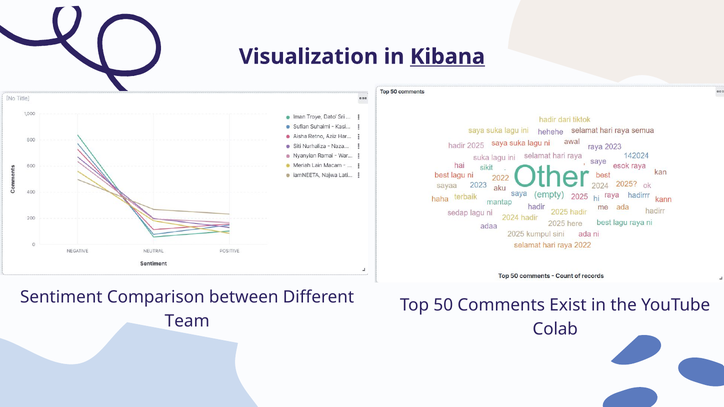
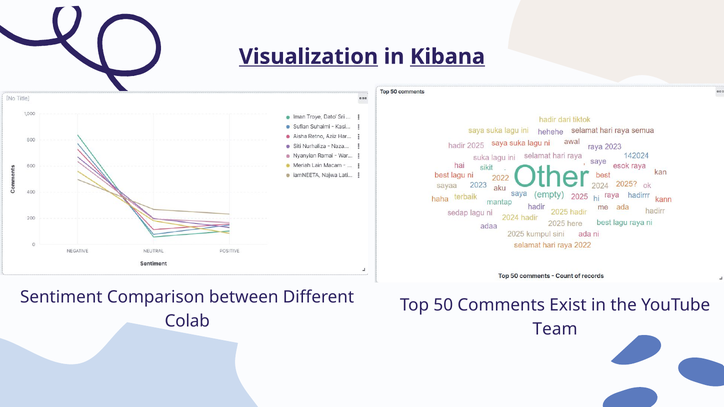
Visualization underline: none -> present (308, 57)
Team: Team -> Colab (187, 321)
Colab: Colab -> Team (555, 329)
